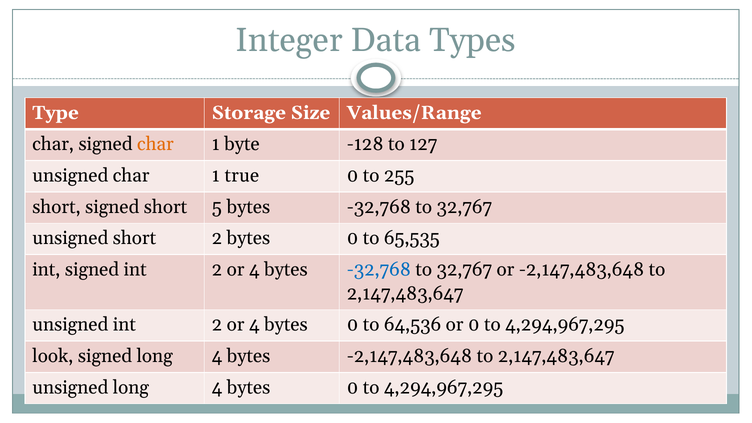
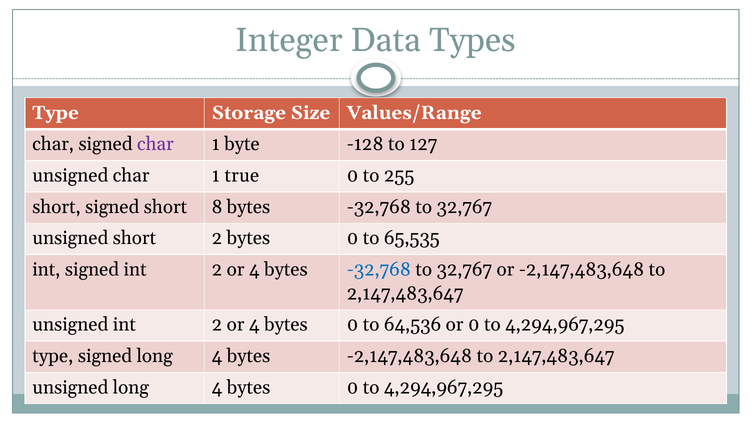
char colour: orange -> purple (155, 144)
5: 5 -> 8 (217, 207)
look: look -> type (53, 356)
